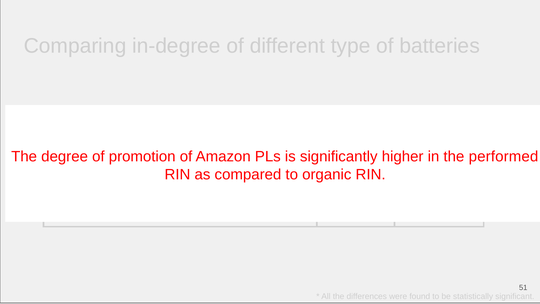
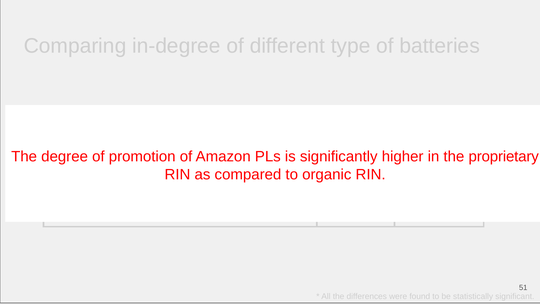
performed: performed -> proprietary (504, 156)
